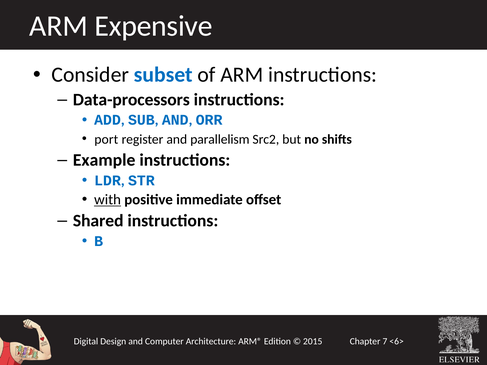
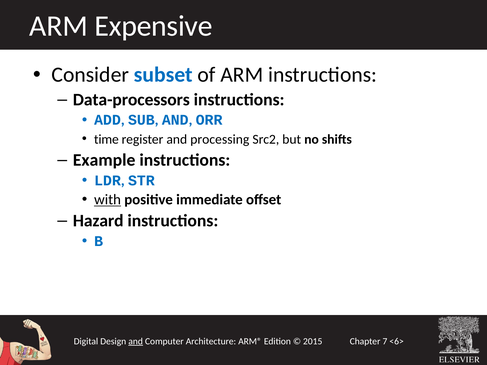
port: port -> time (106, 140)
parallelism: parallelism -> processing (220, 140)
Shared: Shared -> Hazard (98, 221)
and underline: none -> present (136, 342)
